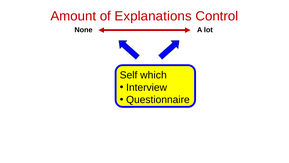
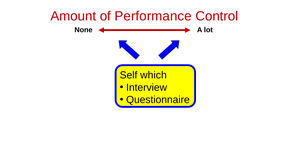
Explanations: Explanations -> Performance (153, 16)
